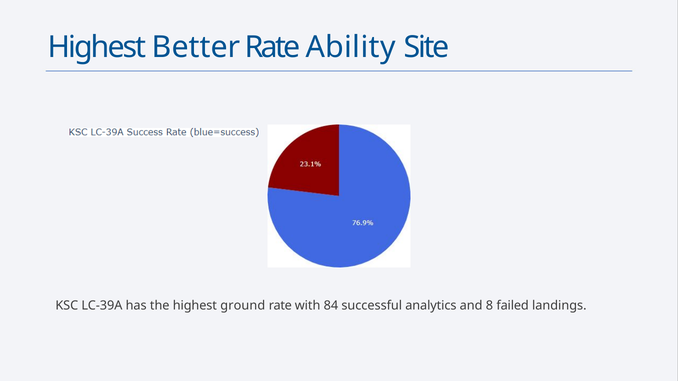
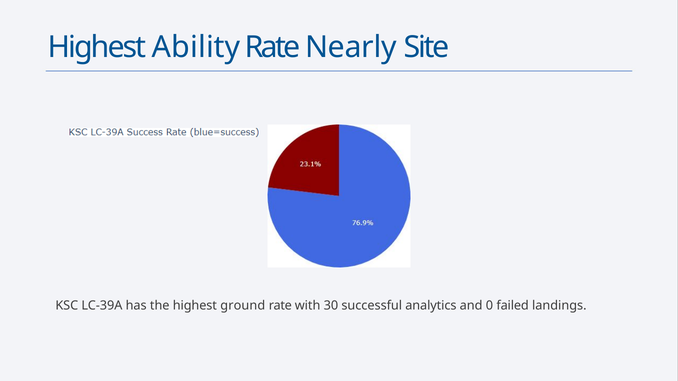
Better: Better -> Ability (196, 47)
Ability: Ability -> Nearly (351, 47)
84: 84 -> 30 (331, 306)
8: 8 -> 0 (489, 306)
